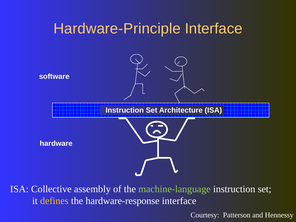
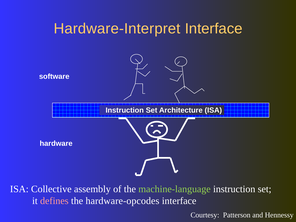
Hardware-Principle: Hardware-Principle -> Hardware-Interpret (117, 29)
defines colour: yellow -> pink (54, 201)
hardware-response: hardware-response -> hardware-opcodes (122, 201)
